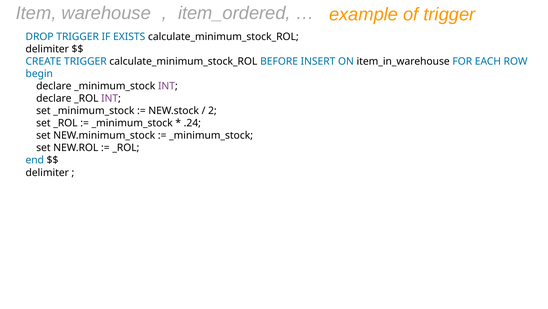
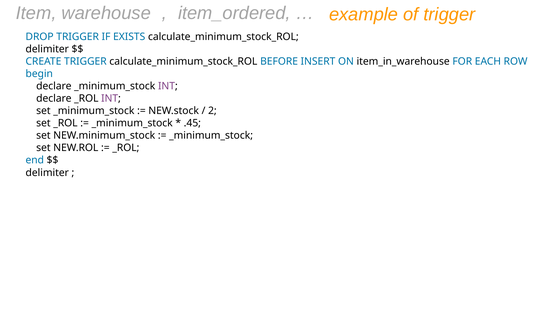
.24: .24 -> .45 (192, 123)
